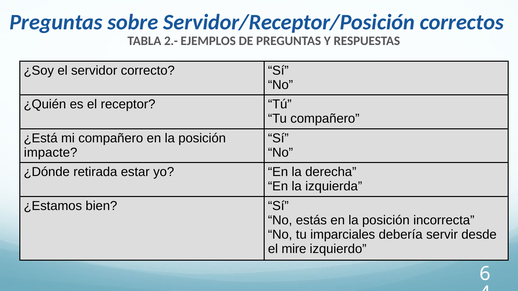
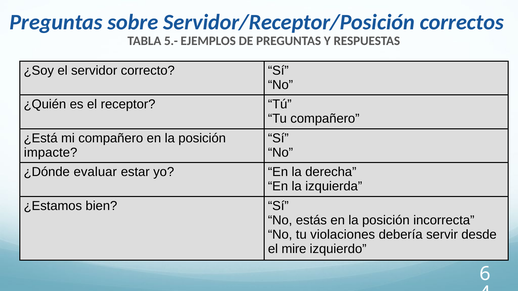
2.-: 2.- -> 5.- (171, 41)
retirada: retirada -> evaluar (95, 172)
imparciales: imparciales -> violaciones (343, 235)
